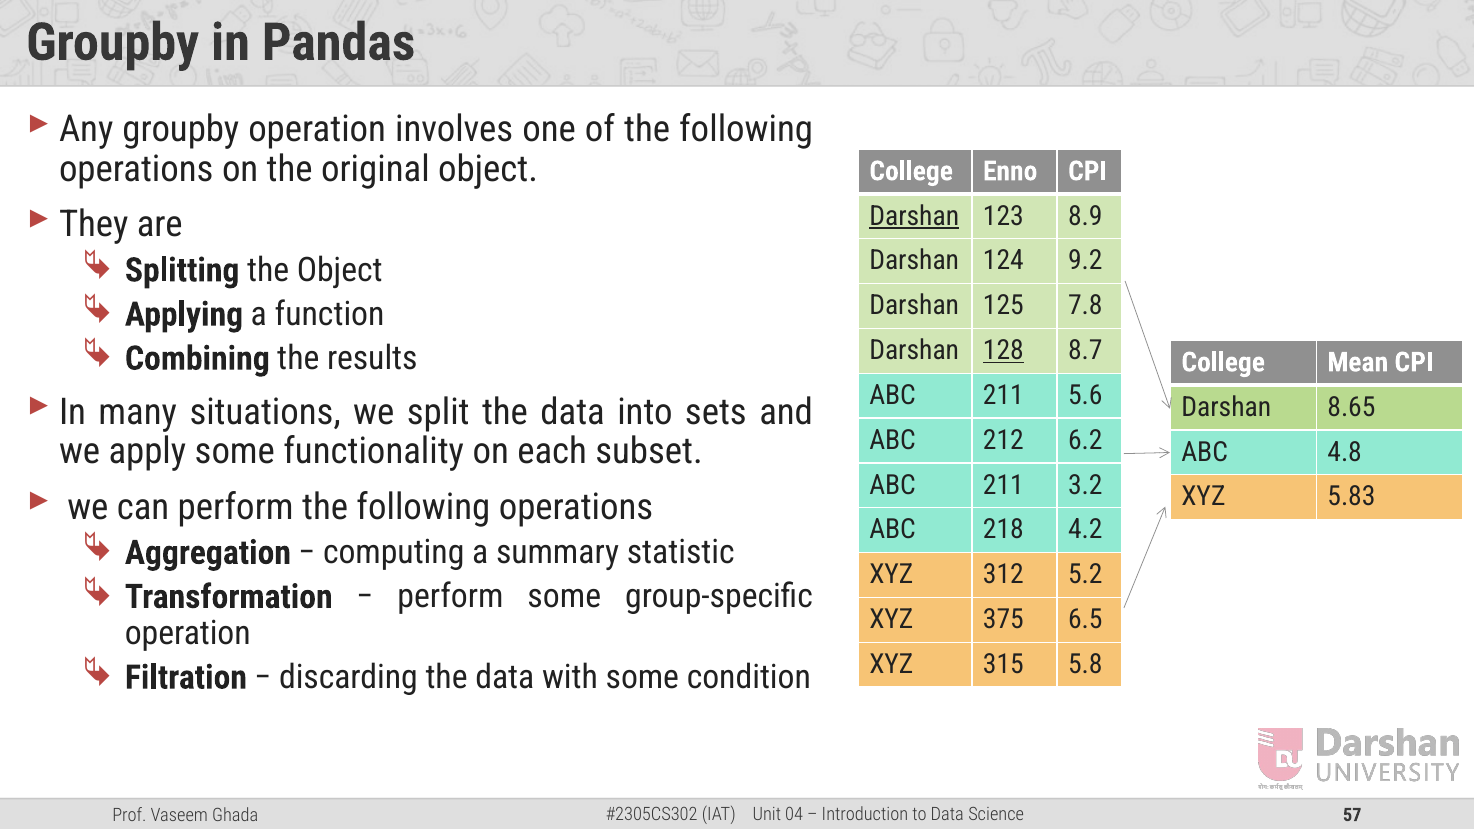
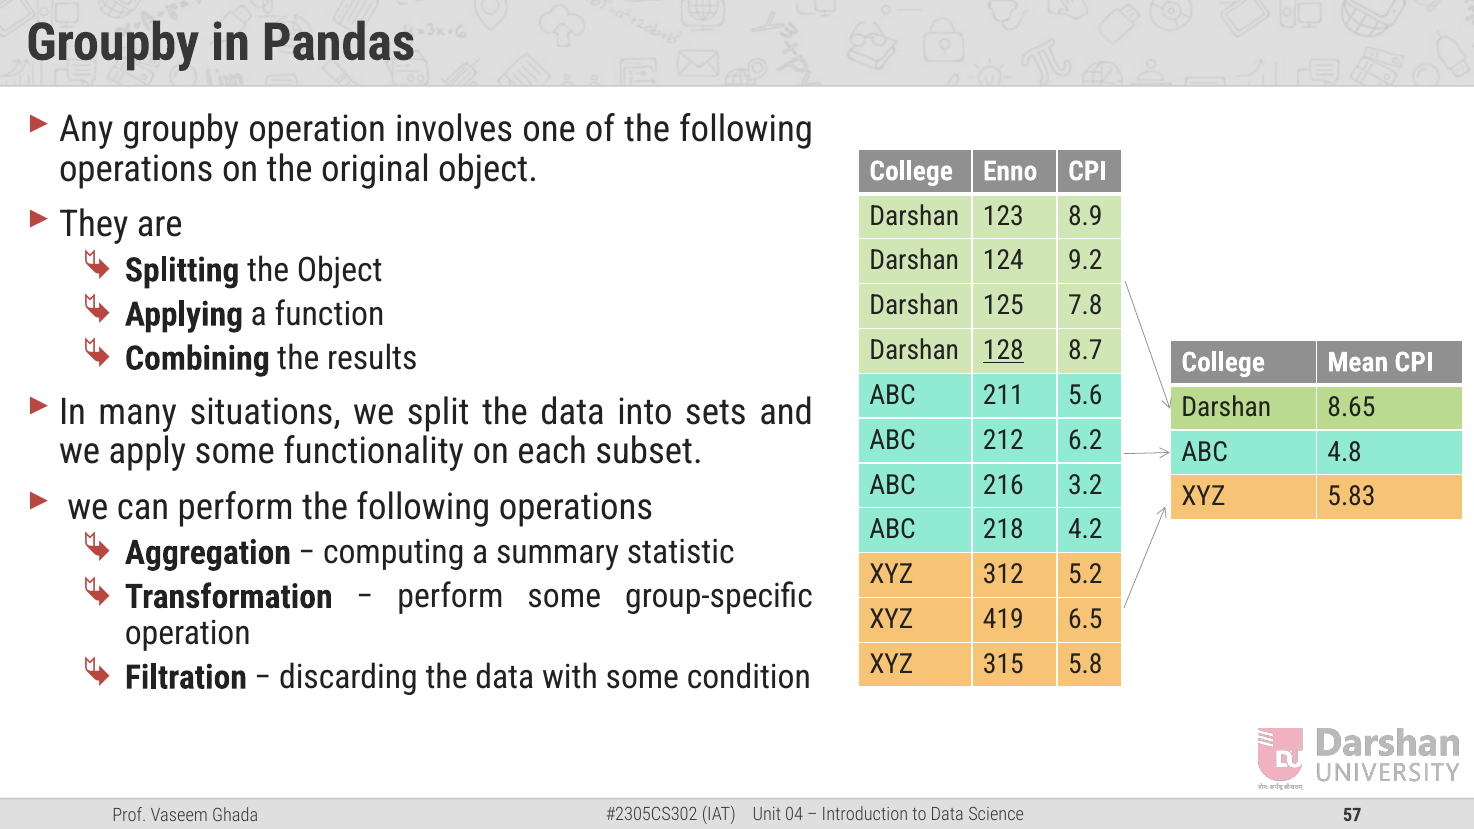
Darshan underline: present -> none (914, 216)
211: 211 -> 216 (1003, 485)
375: 375 -> 419 (1003, 619)
